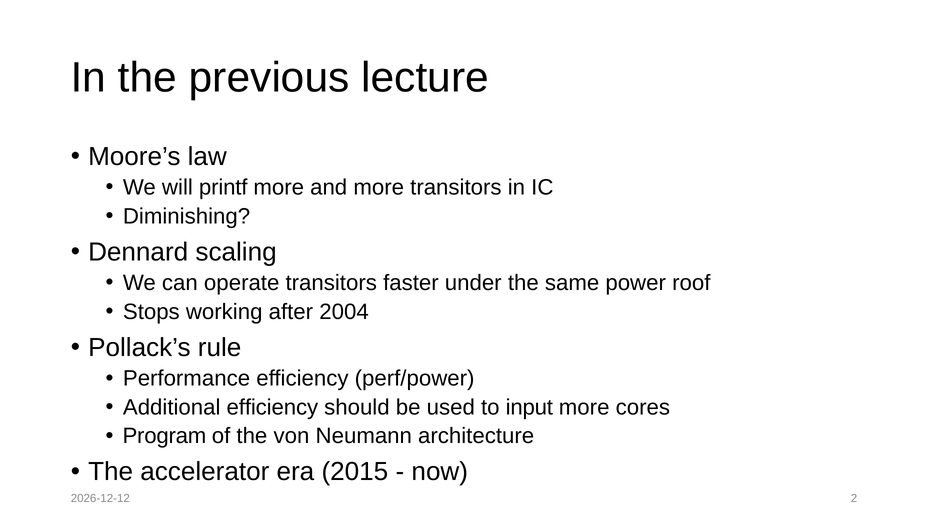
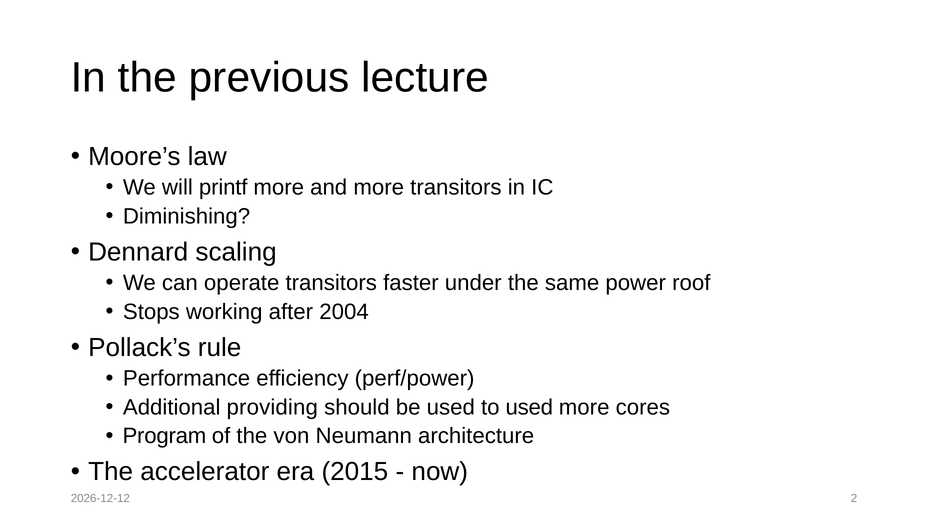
Additional efficiency: efficiency -> providing (272, 407)
to input: input -> used (529, 407)
